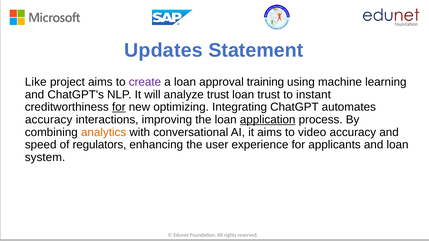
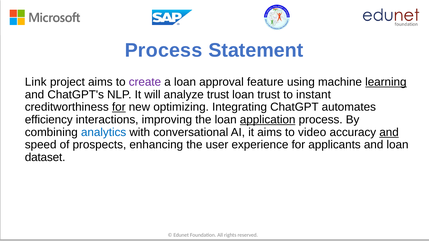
Updates: Updates -> Process (164, 50)
Like: Like -> Link (36, 82)
training: training -> feature (265, 82)
learning underline: none -> present (386, 82)
accuracy: accuracy -> efficiency (49, 120)
analytics colour: orange -> blue (104, 132)
and underline: none -> present (389, 132)
regulators: regulators -> prospects (99, 145)
system: system -> dataset (45, 158)
